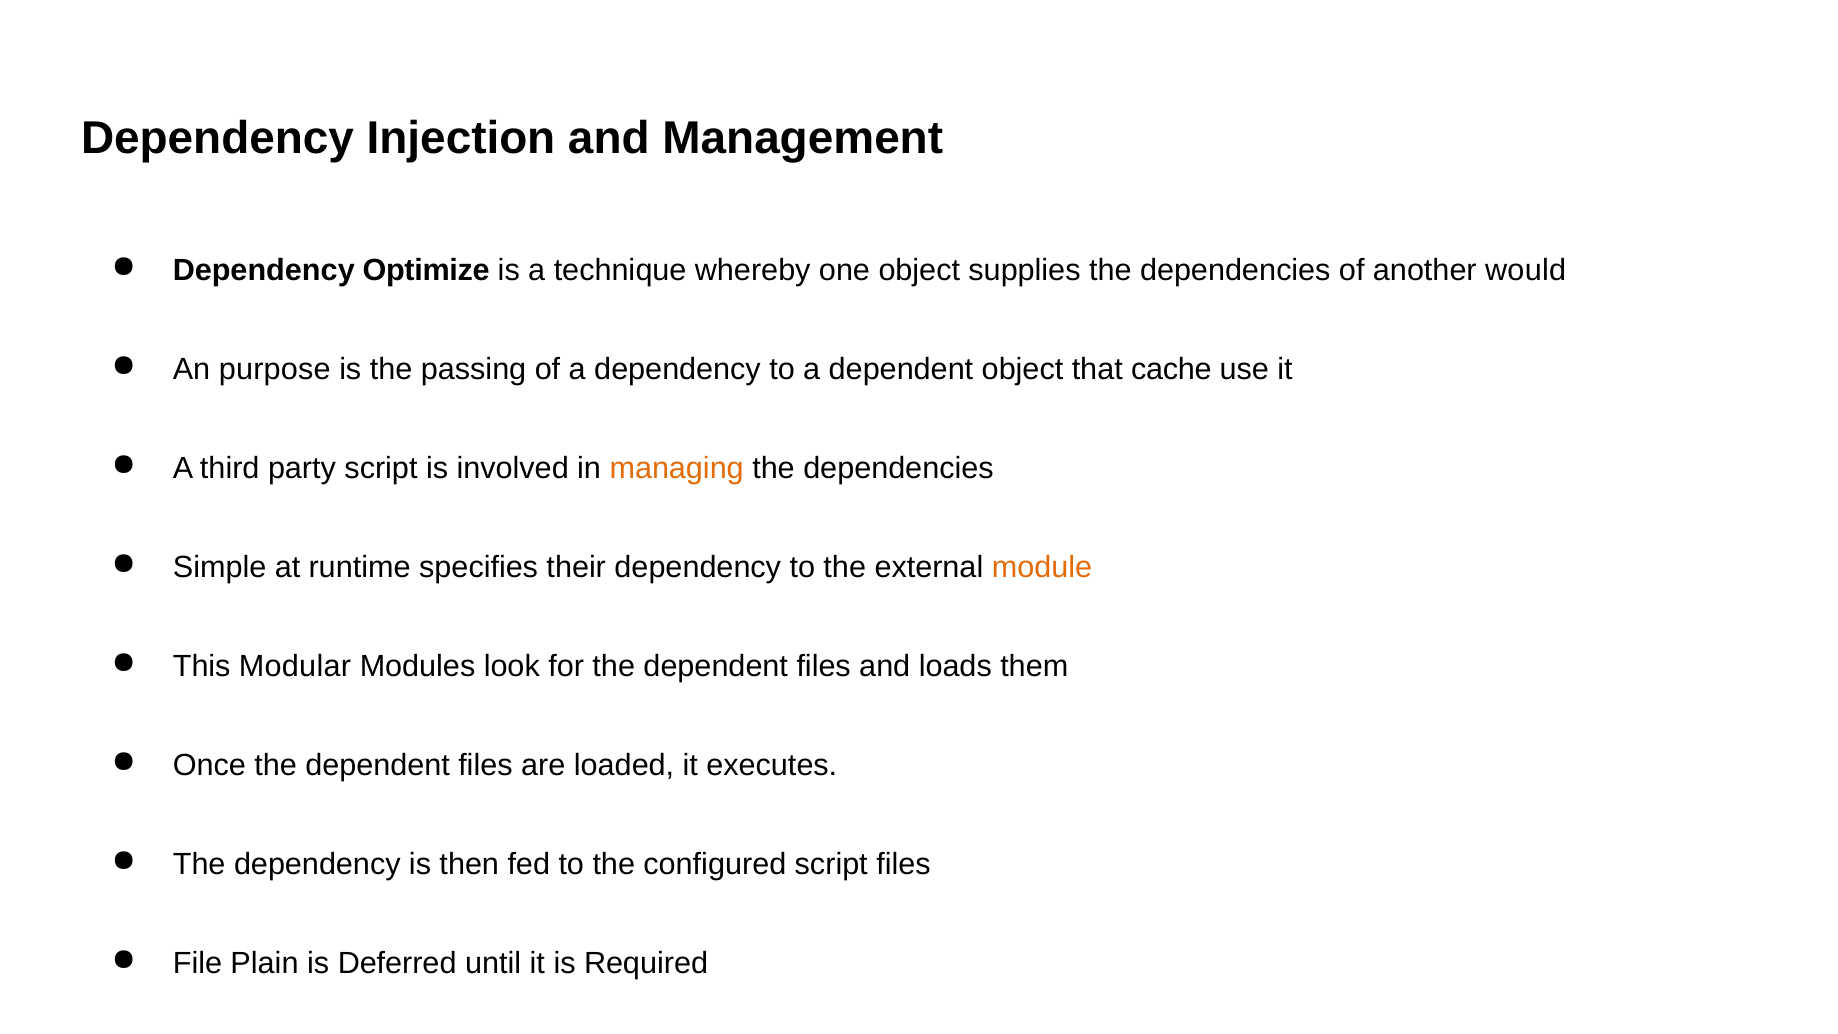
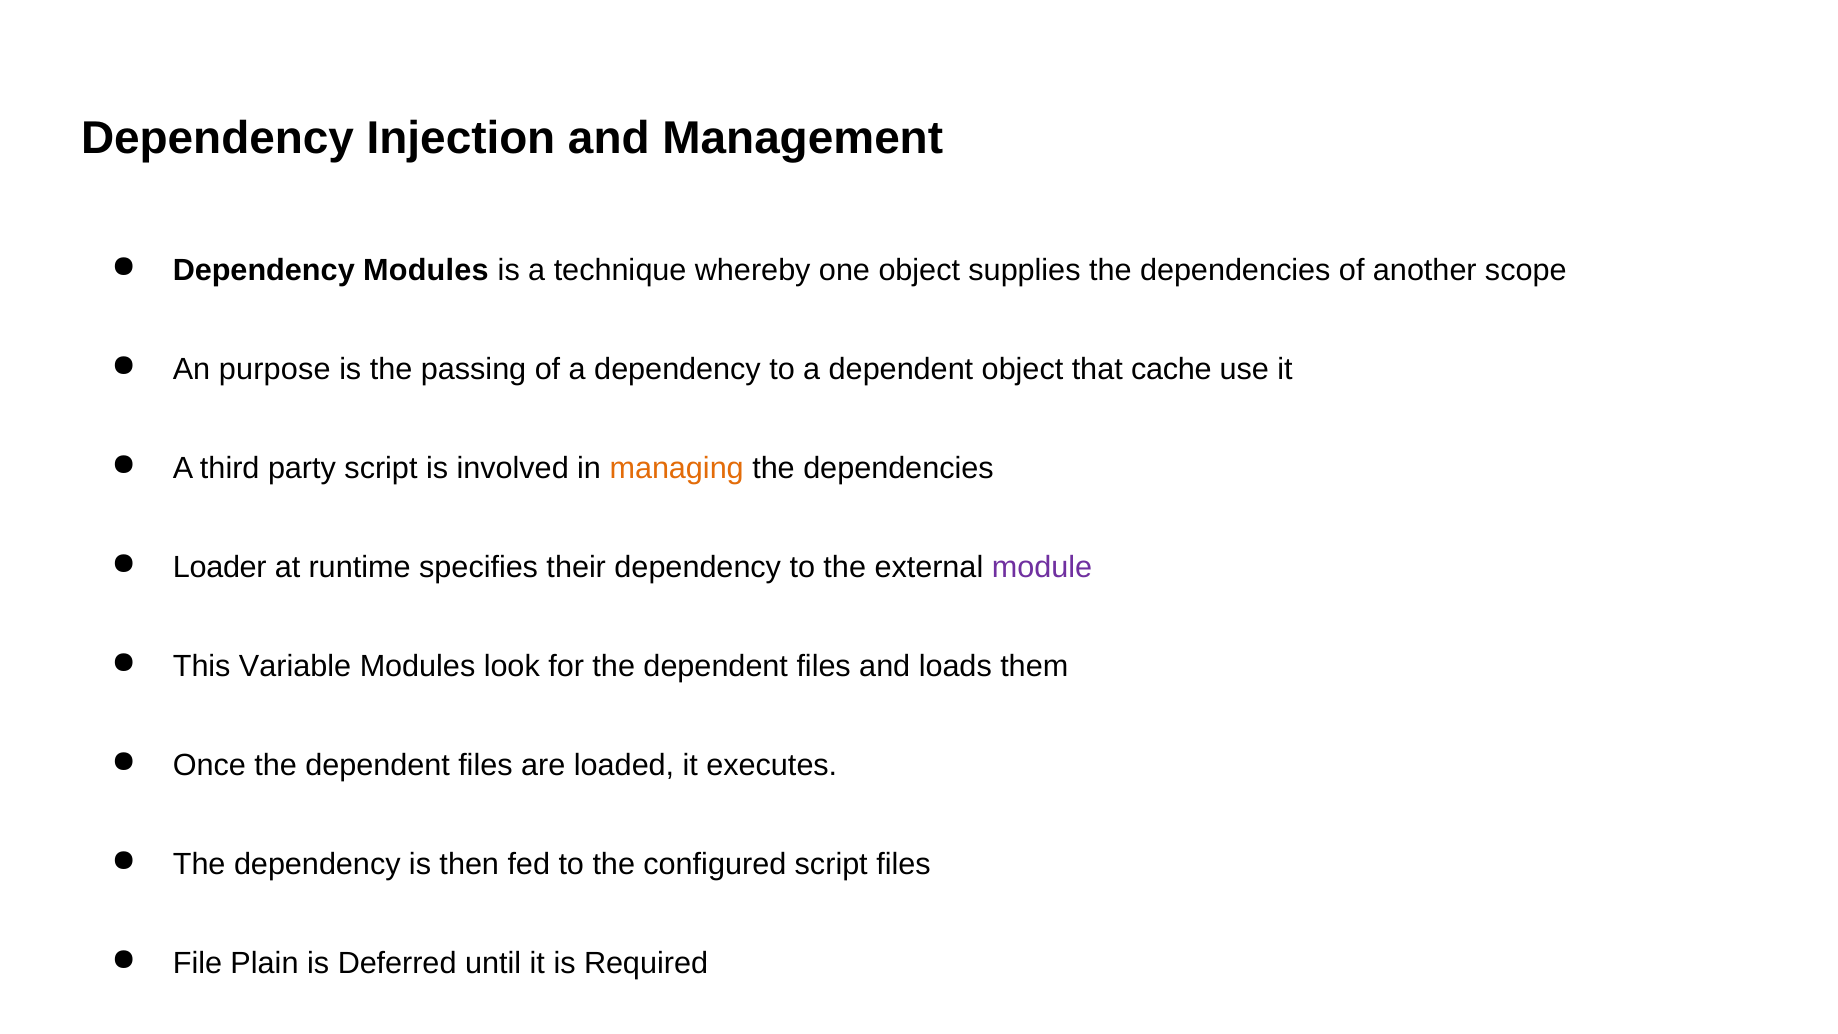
Dependency Optimize: Optimize -> Modules (426, 271)
would: would -> scope (1526, 271)
Simple: Simple -> Loader (220, 567)
module colour: orange -> purple (1042, 567)
Modular: Modular -> Variable (295, 666)
